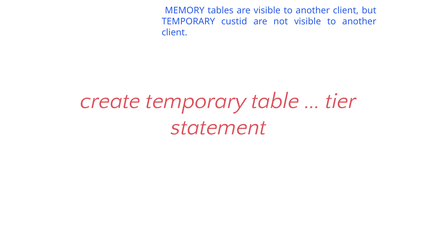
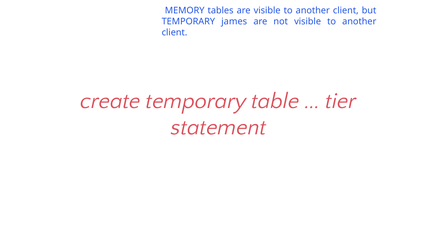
custid: custid -> james (234, 21)
